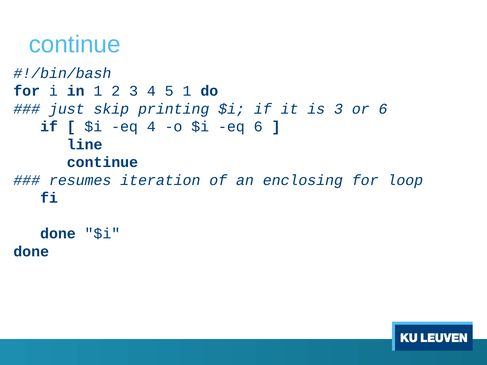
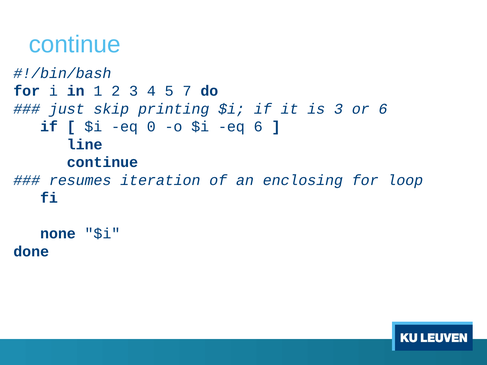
5 1: 1 -> 7 (187, 91)
eq 4: 4 -> 0 (151, 127)
done: done -> none (58, 234)
